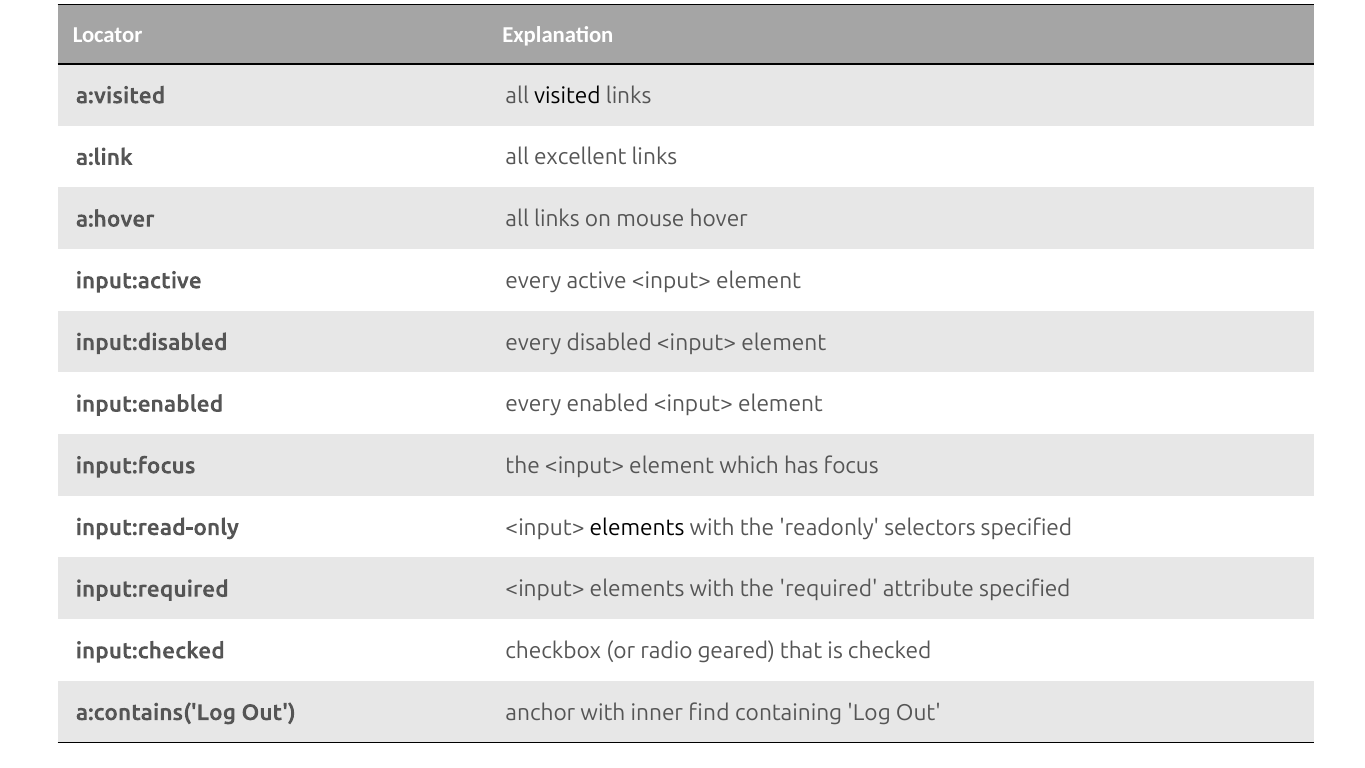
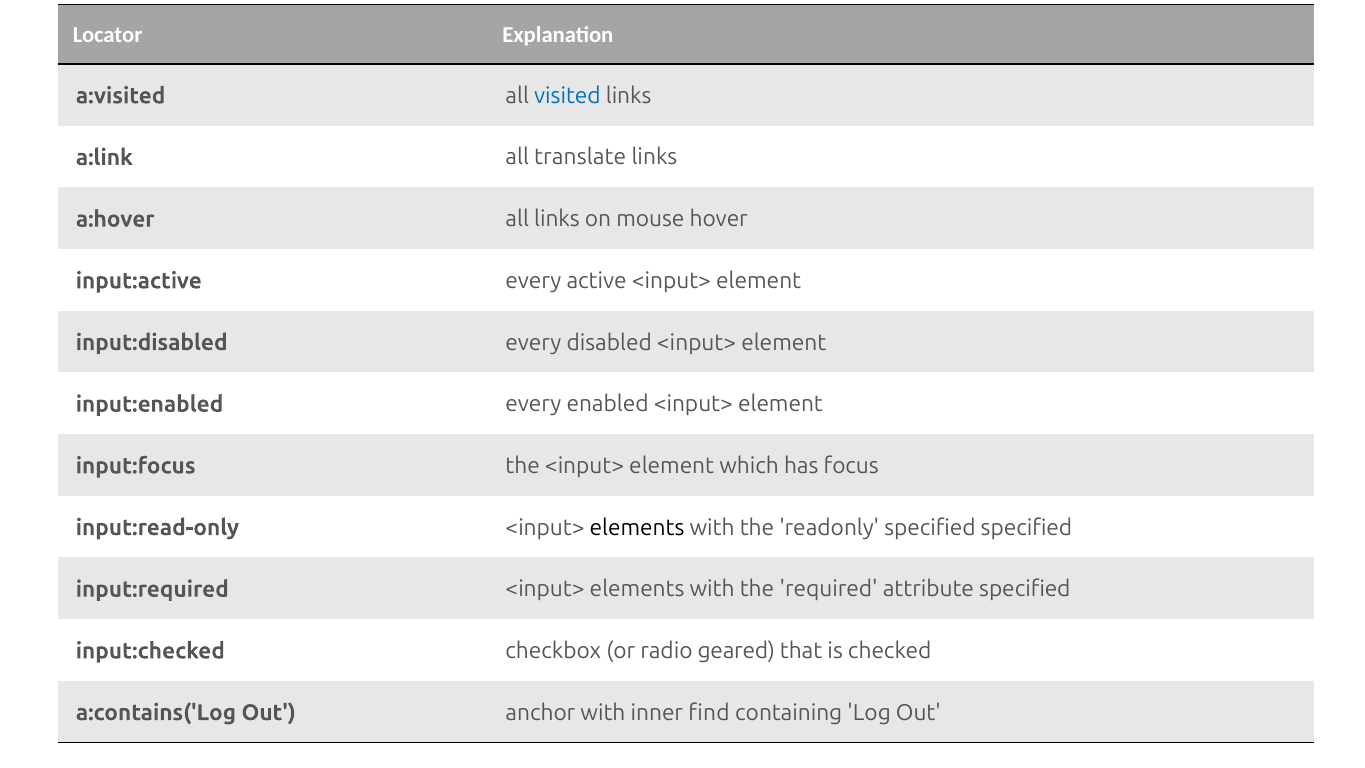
visited colour: black -> blue (567, 96)
excellent: excellent -> translate (580, 157)
readonly selectors: selectors -> specified (930, 527)
